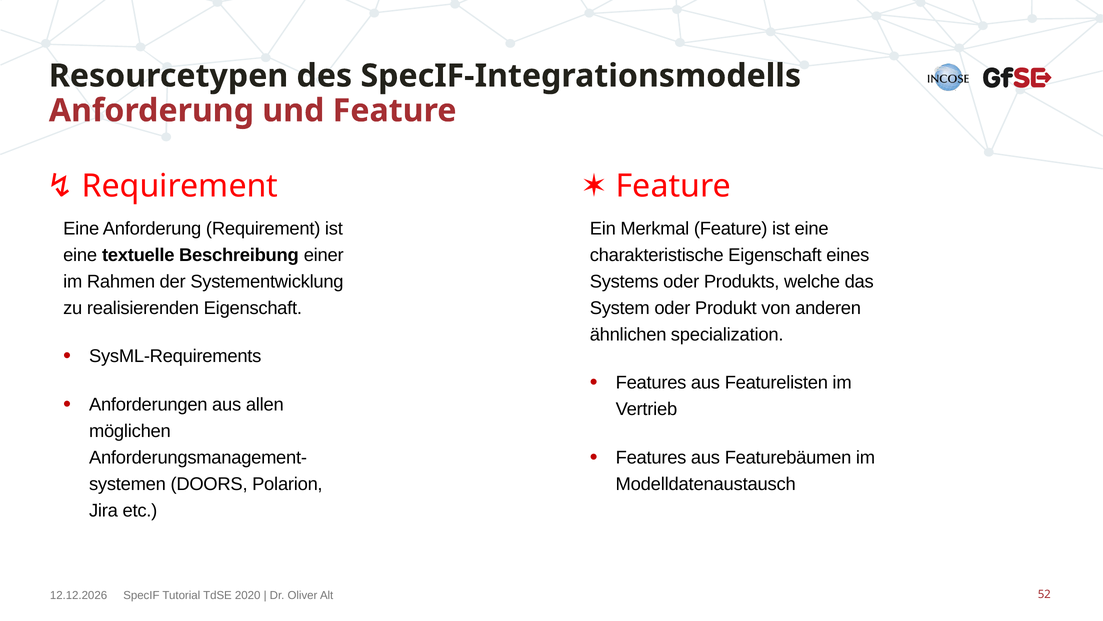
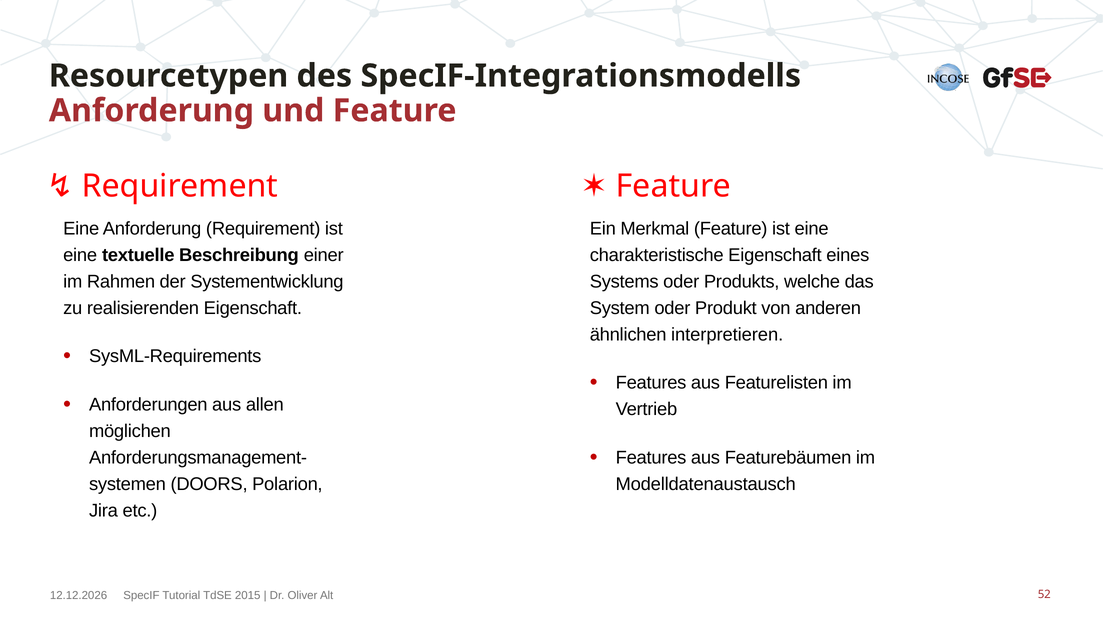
specialization: specialization -> interpretieren (727, 334)
2020: 2020 -> 2015 (248, 595)
